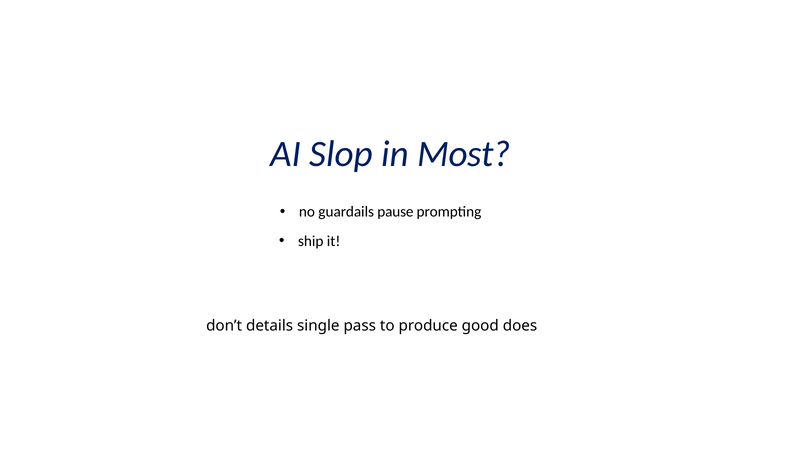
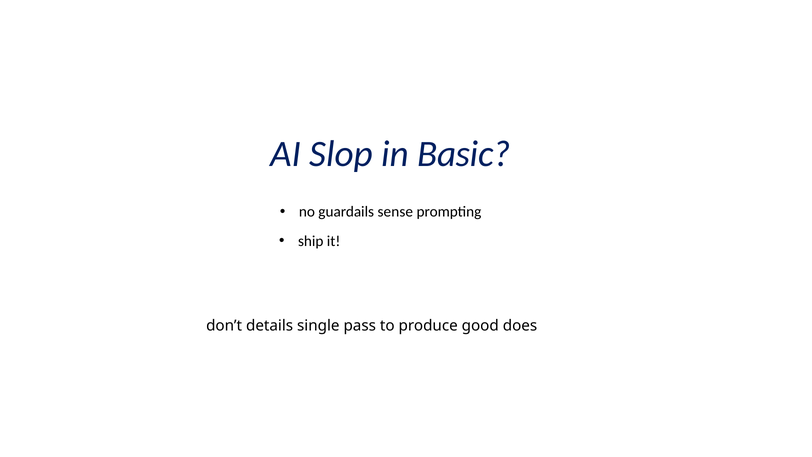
Most: Most -> Basic (464, 154)
pause: pause -> sense (395, 212)
